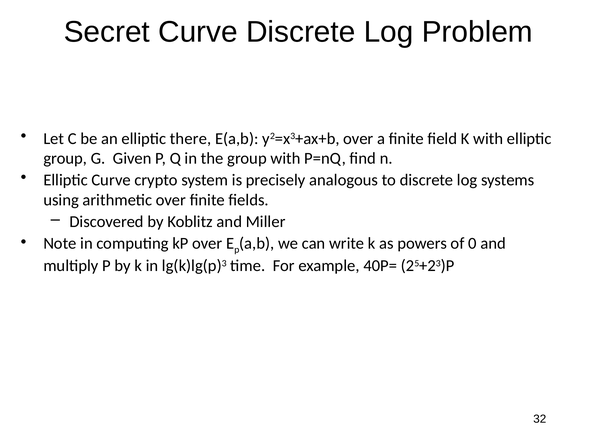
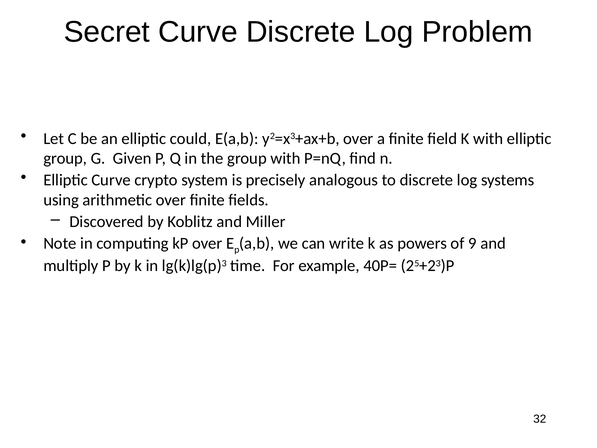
there: there -> could (191, 139)
0: 0 -> 9 (472, 243)
